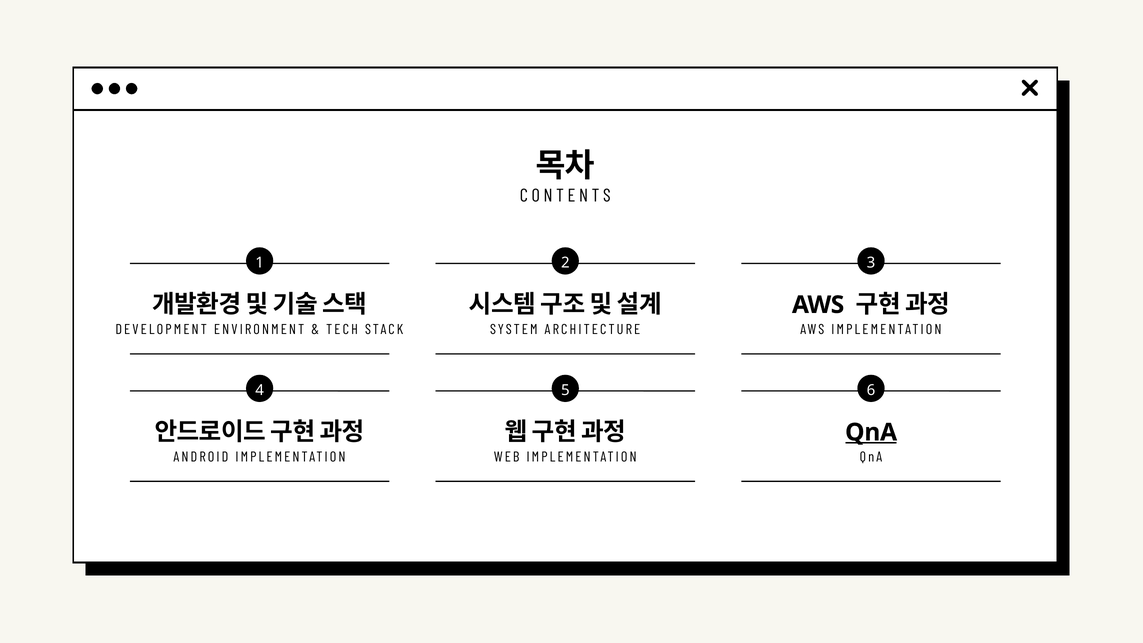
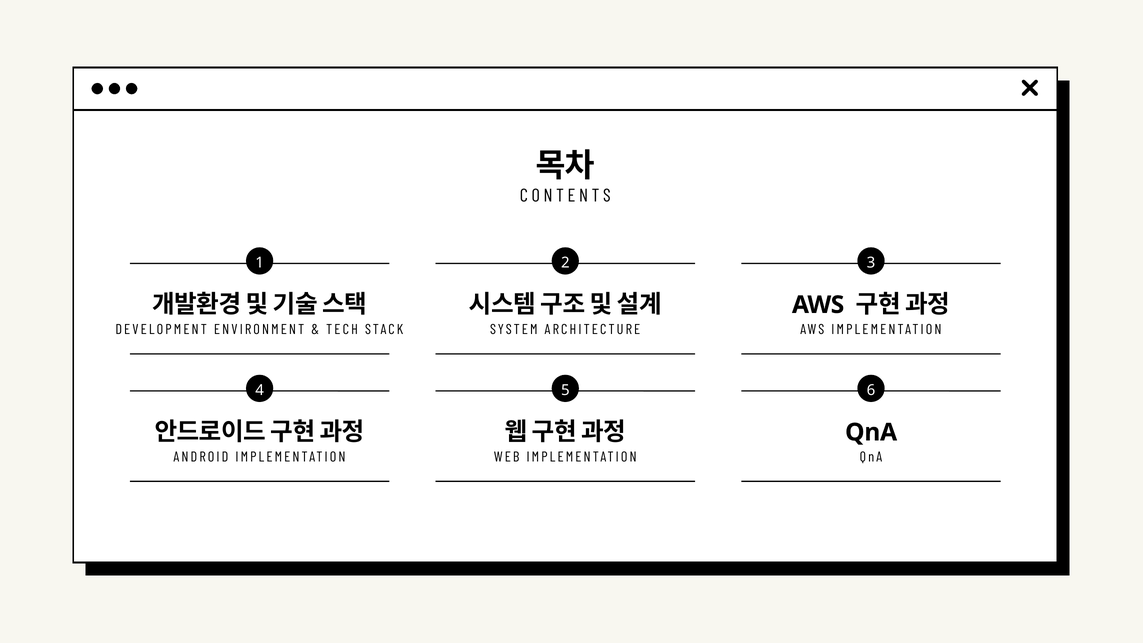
QnA underline: present -> none (871, 432)
